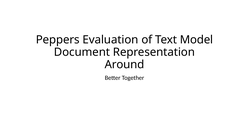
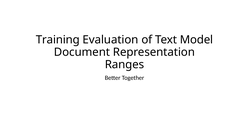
Peppers: Peppers -> Training (58, 40)
Around: Around -> Ranges (125, 65)
